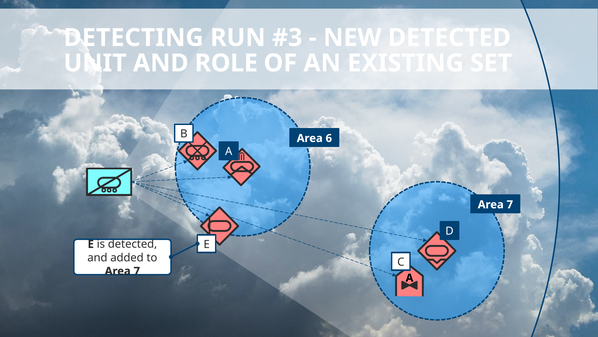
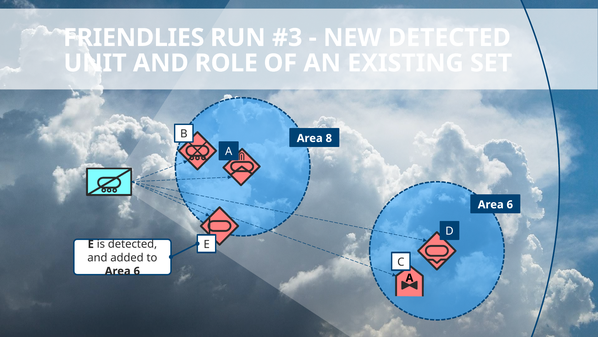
DETECTING: DETECTING -> FRIENDLIES (134, 38)
6: 6 -> 8 (329, 138)
7: 7 -> 6 (510, 204)
7: 7 -> 6 (137, 271)
